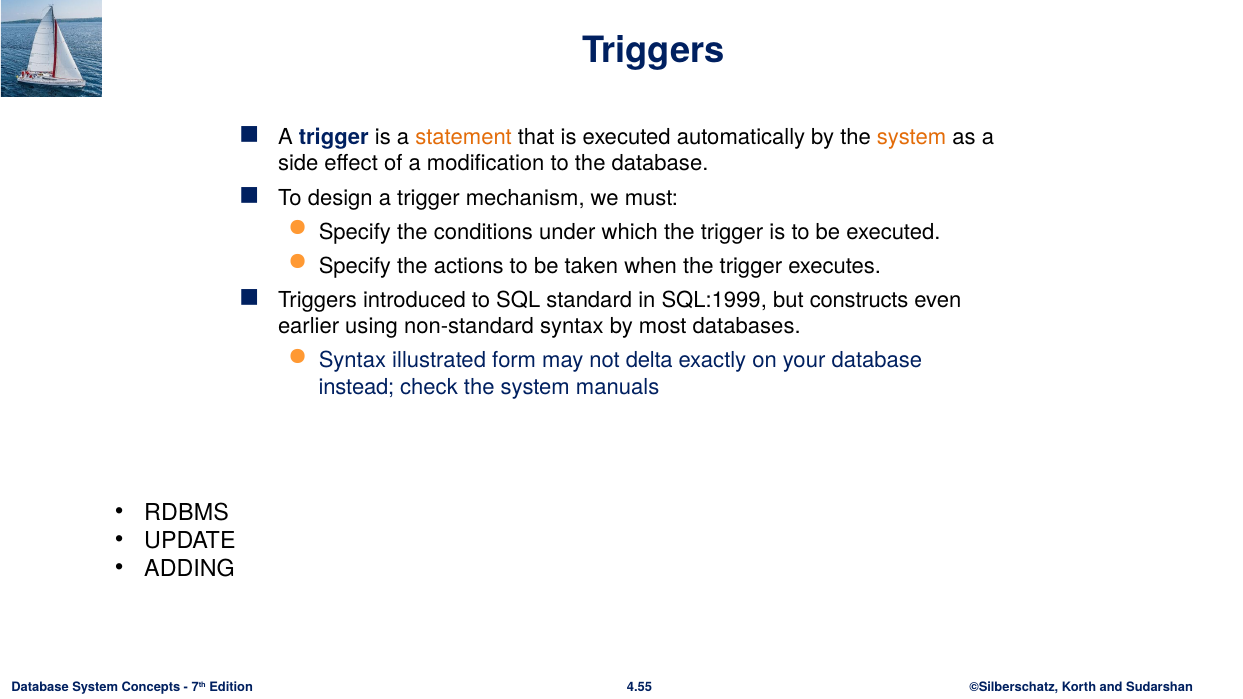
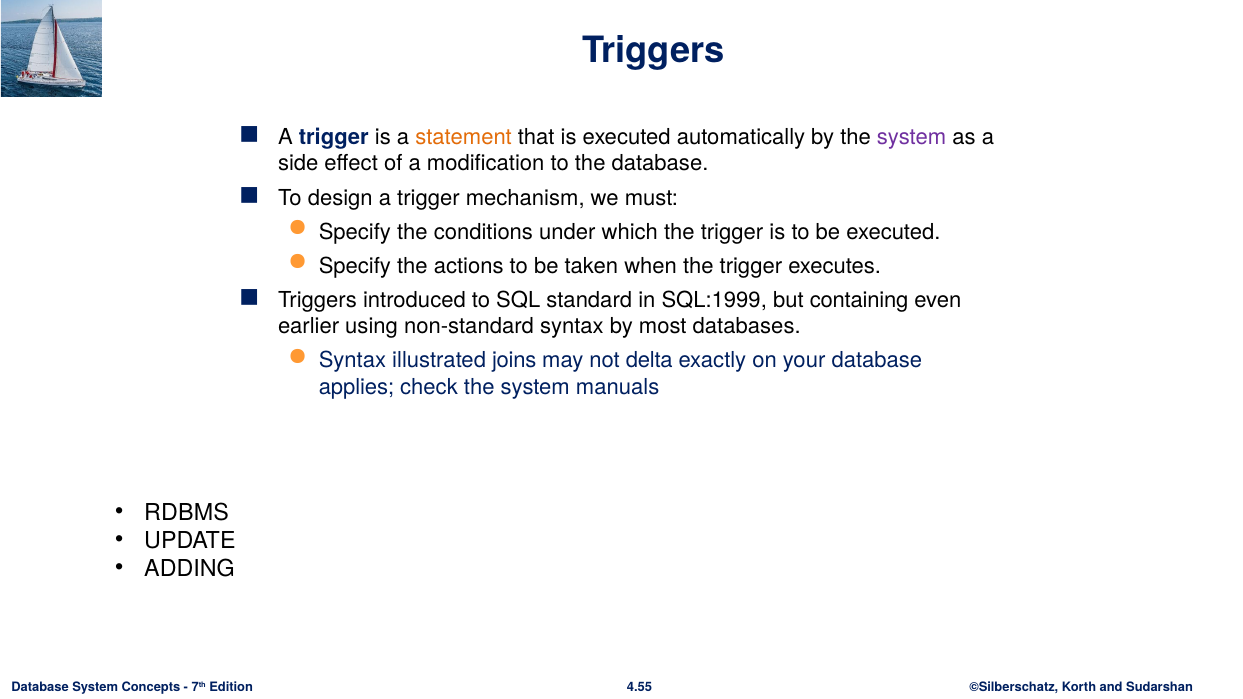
system colour: orange -> purple (912, 137)
constructs: constructs -> containing (859, 300)
form: form -> joins (514, 361)
instead: instead -> applies (356, 387)
